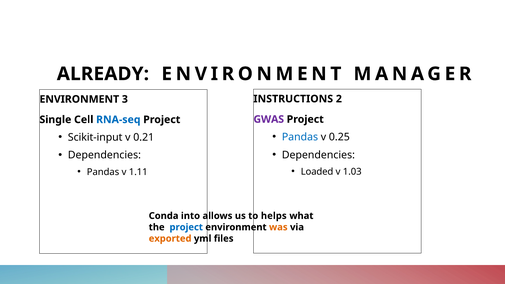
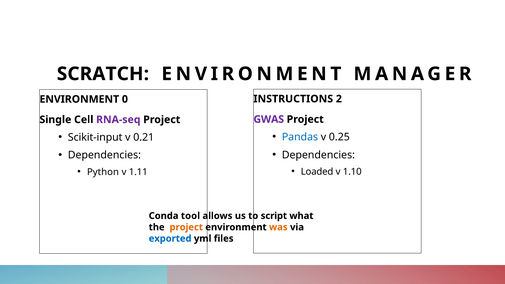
ALREADY: ALREADY -> SCRATCH (103, 74)
3: 3 -> 0 (125, 99)
RNA-seq colour: blue -> purple (118, 120)
1.03: 1.03 -> 1.10 (352, 172)
Pandas: Pandas -> Python (103, 172)
into: into -> tool (190, 216)
helps: helps -> script (274, 216)
project colour: blue -> orange (186, 227)
exported colour: orange -> blue (170, 239)
